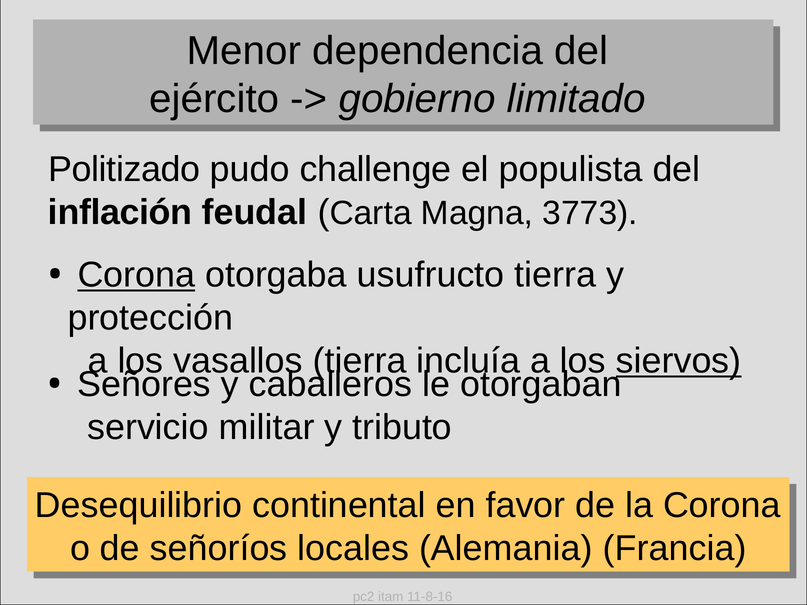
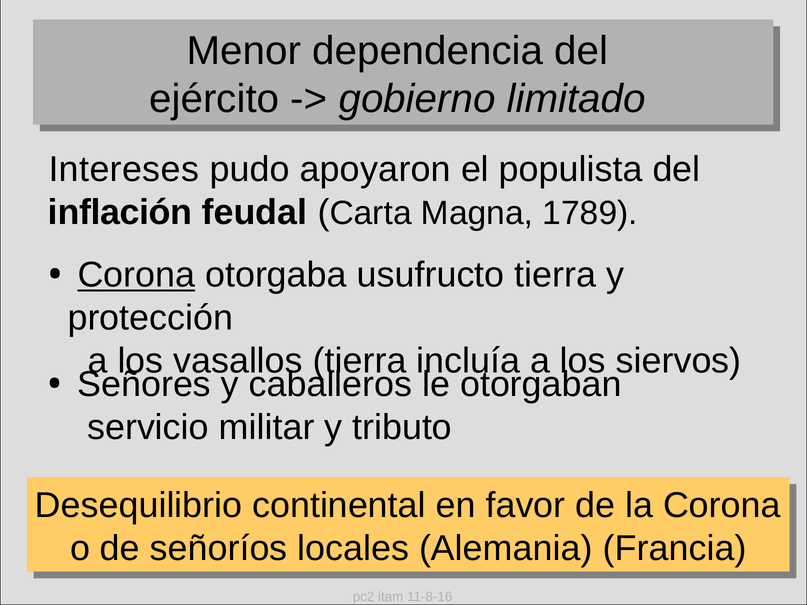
Politizado: Politizado -> Intereses (124, 169)
challenge: challenge -> apoyaron (375, 169)
3773: 3773 -> 1789 (590, 213)
siervos underline: present -> none (679, 361)
